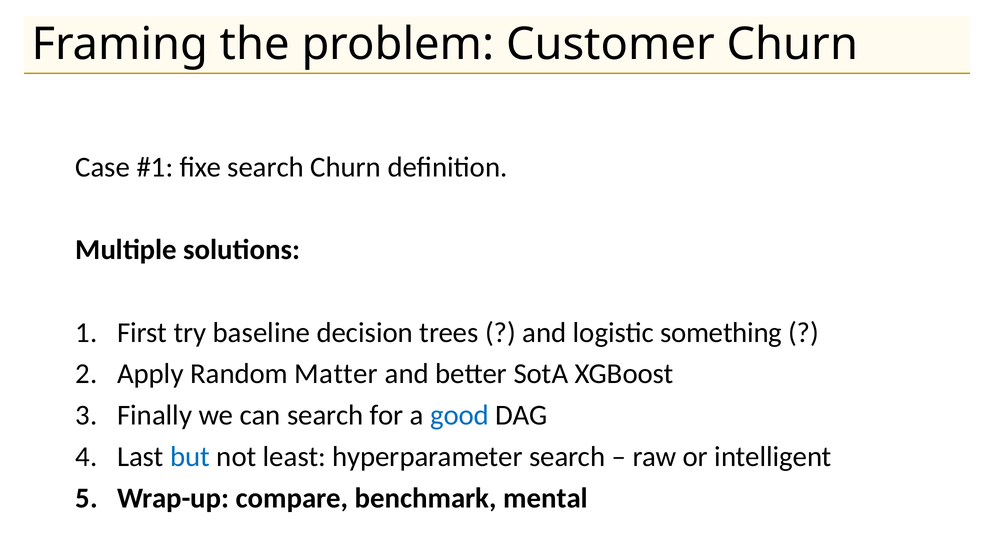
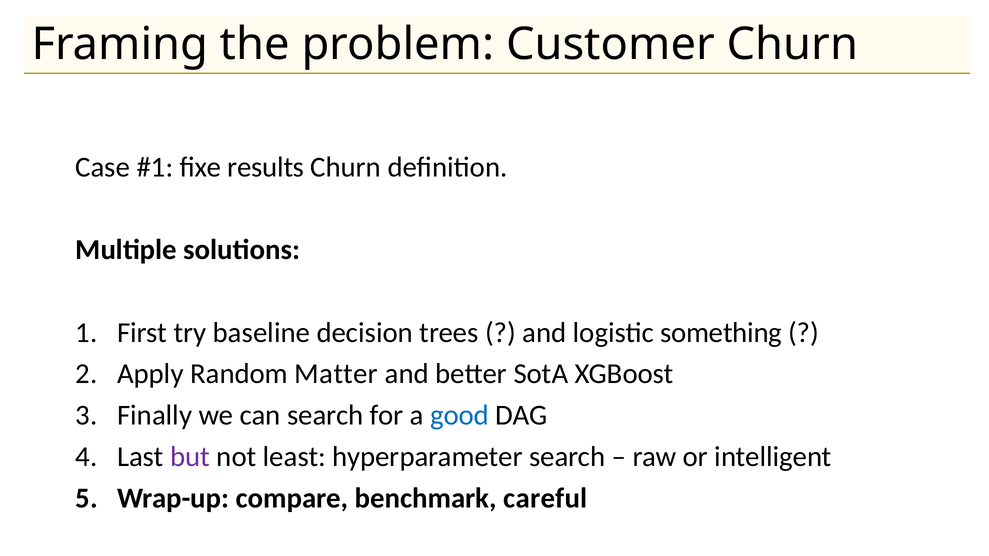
fixe search: search -> results (266, 167)
but colour: blue -> purple (190, 457)
mental: mental -> careful (545, 498)
